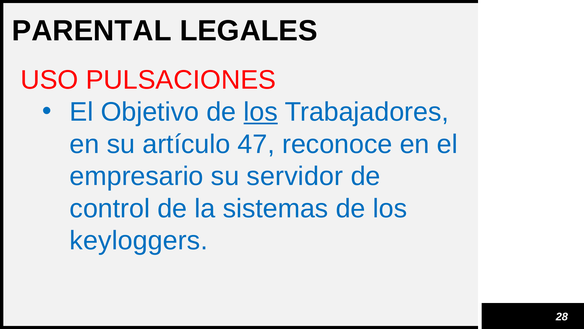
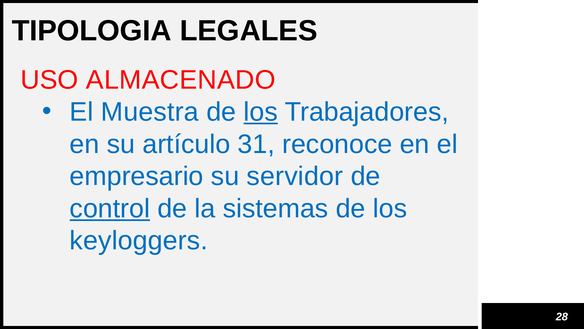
PARENTAL: PARENTAL -> TIPOLOGIA (92, 31)
PULSACIONES: PULSACIONES -> ALMACENADO (181, 80)
Objetivo: Objetivo -> Muestra (150, 112)
47: 47 -> 31 (256, 144)
control underline: none -> present (110, 208)
